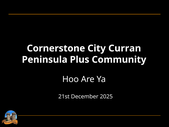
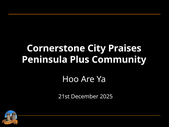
Curran: Curran -> Praises (125, 48)
